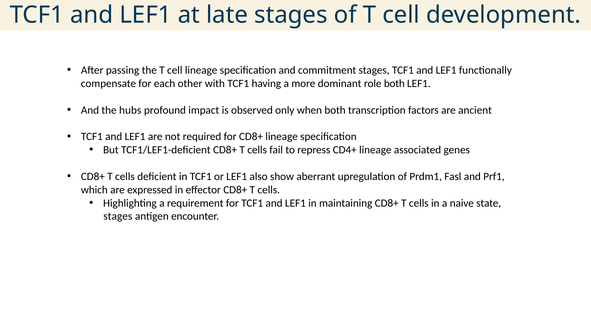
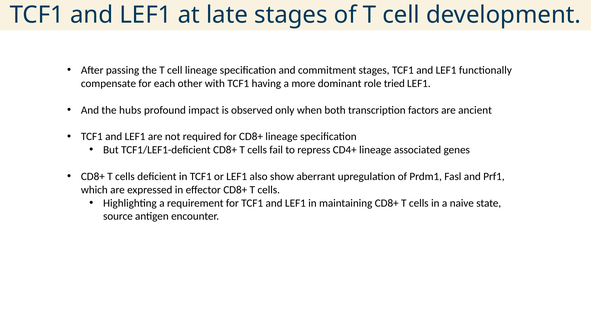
role both: both -> tried (394, 84)
stages: stages -> source (118, 217)
